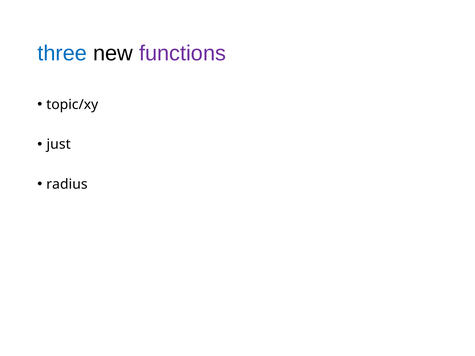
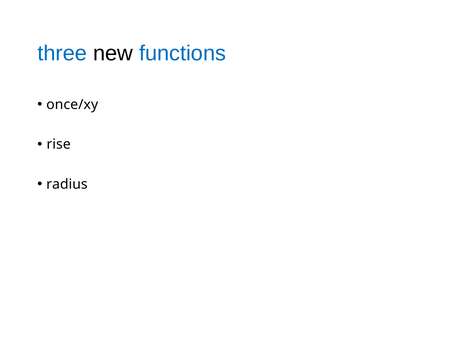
functions colour: purple -> blue (183, 53)
topic/xy: topic/xy -> once/xy (72, 105)
just: just -> rise (59, 144)
